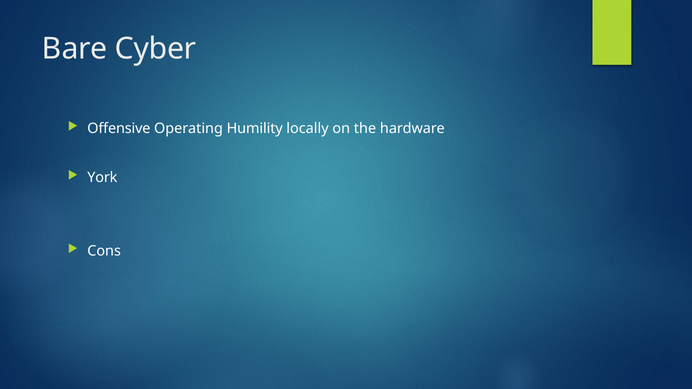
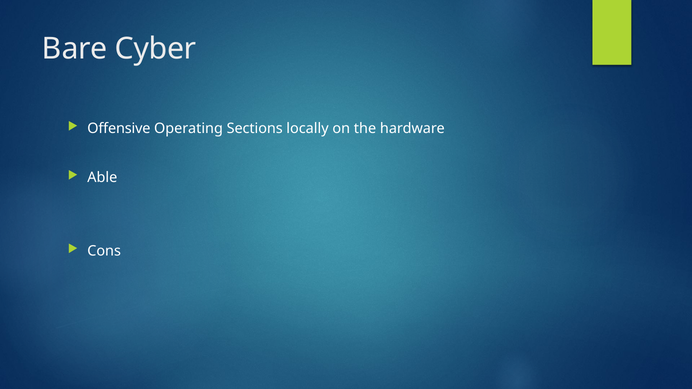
Humility: Humility -> Sections (255, 129)
York: York -> Able (102, 178)
